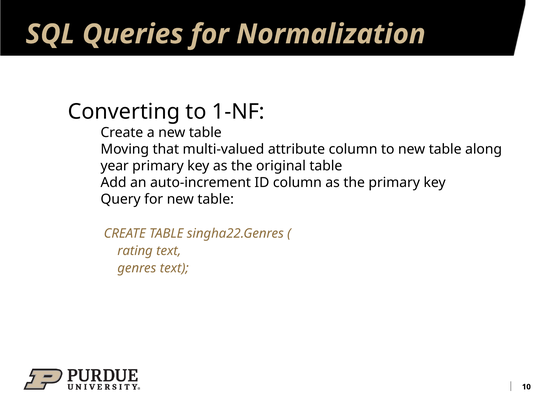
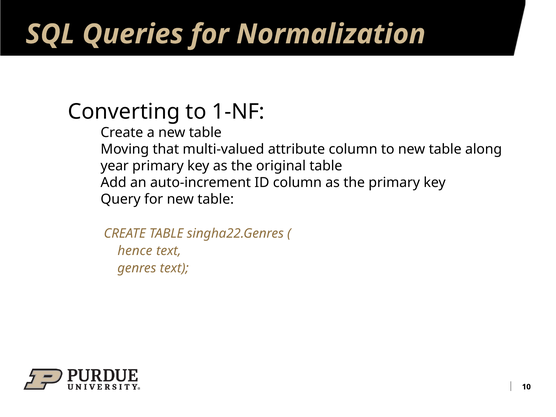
rating: rating -> hence (135, 251)
